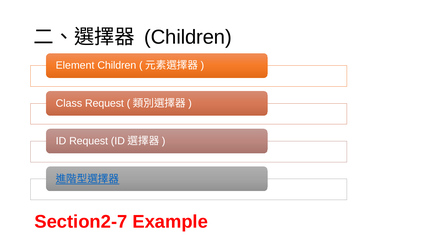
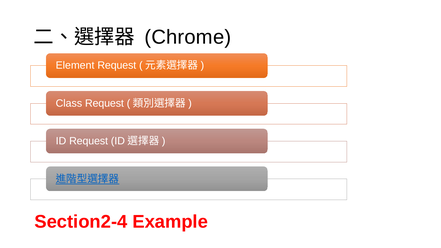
Children: Children -> Chrome (188, 37)
Children: Children -> Request (117, 66)
Section2-7: Section2-7 -> Section2-4 (81, 222)
